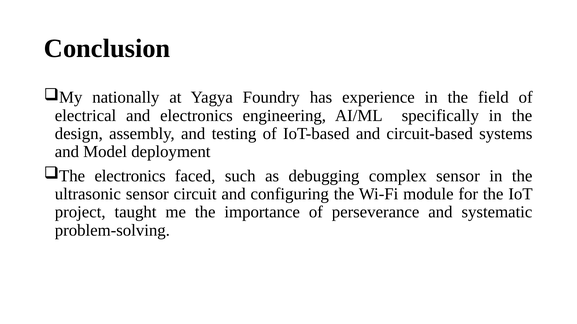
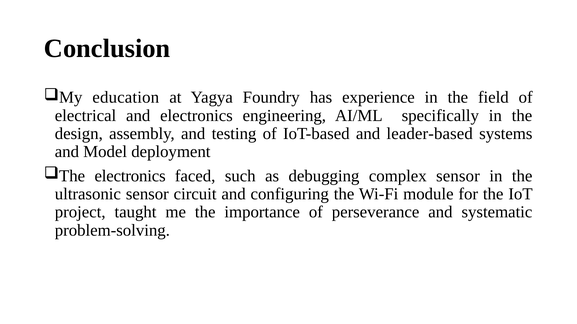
nationally: nationally -> education (126, 98)
circuit-based: circuit-based -> leader-based (430, 134)
